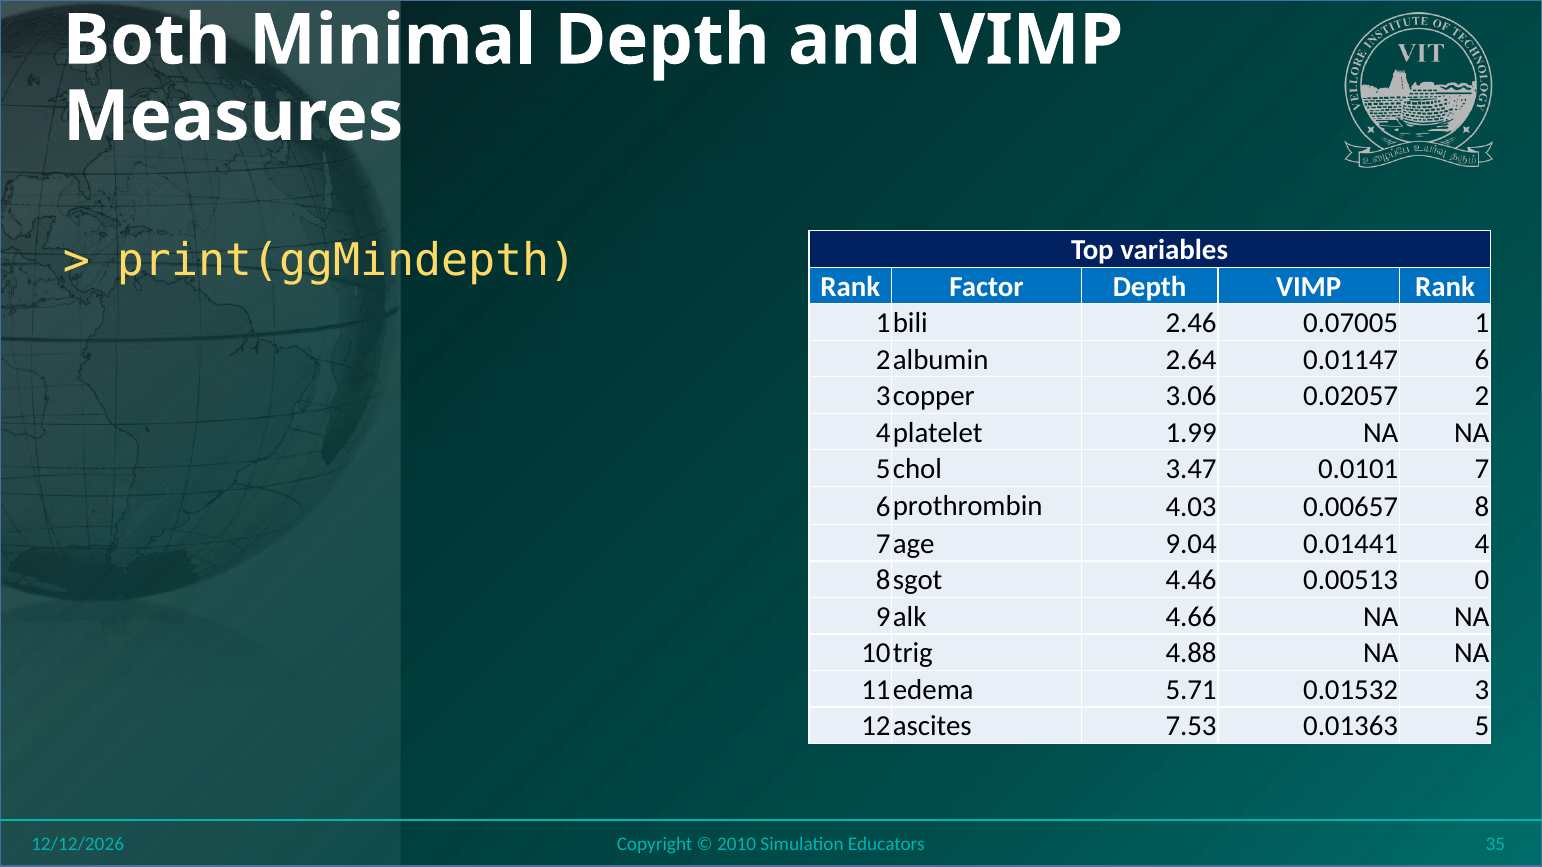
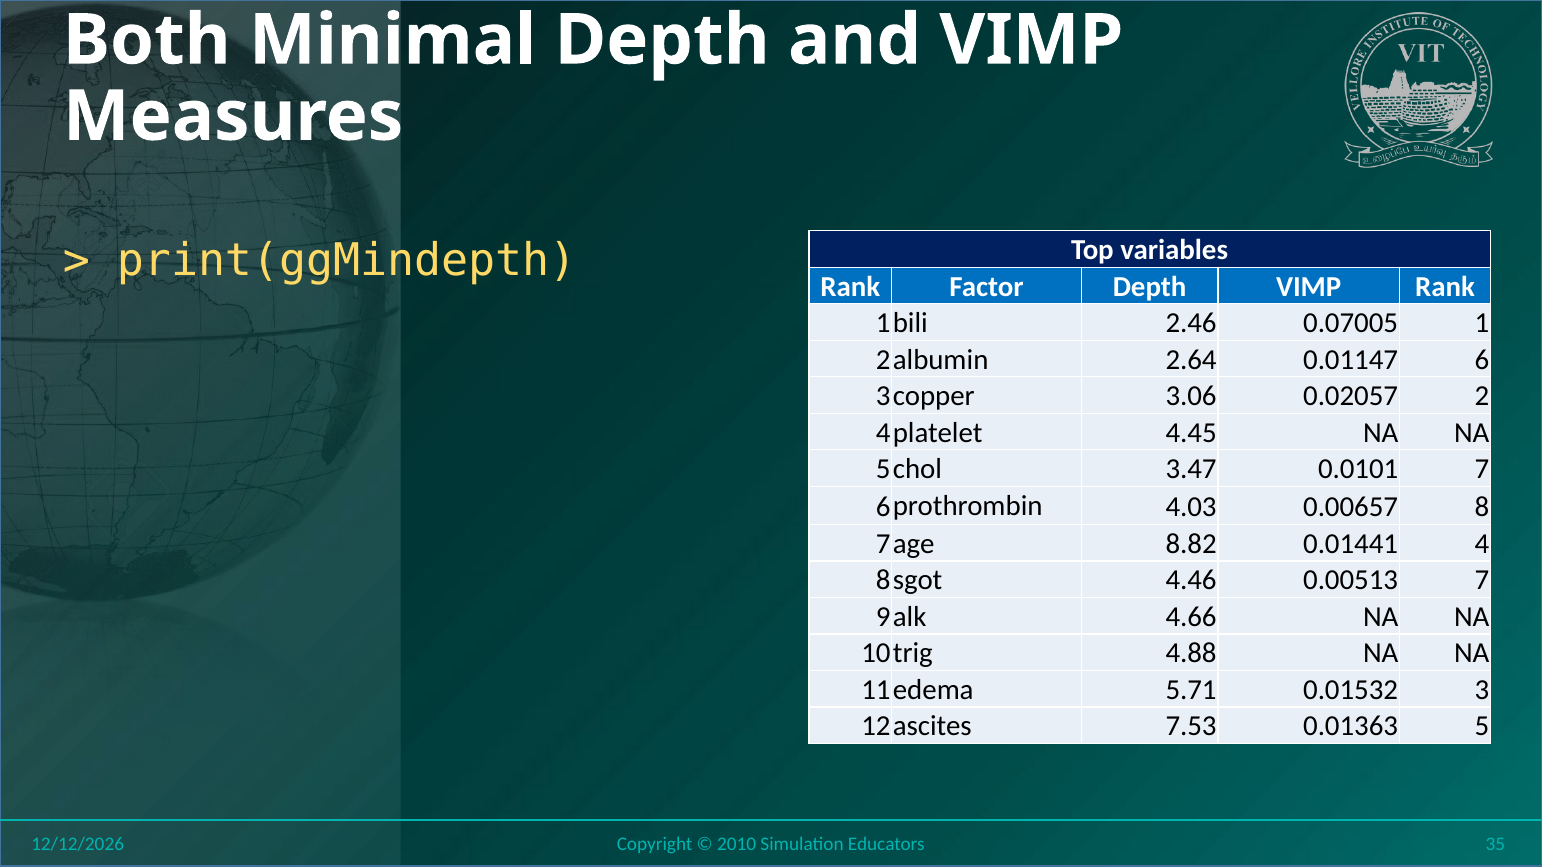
1.99: 1.99 -> 4.45 (1191, 433)
9.04: 9.04 -> 8.82 (1191, 544)
0.00513 0: 0 -> 7 (1482, 581)
